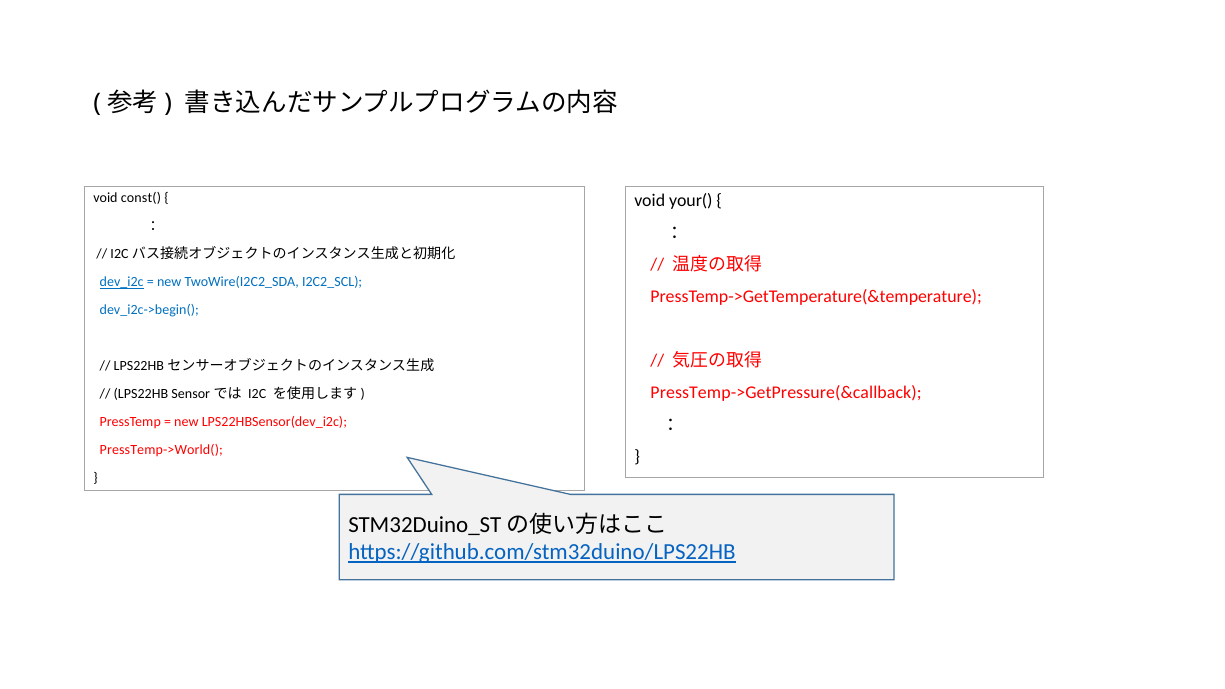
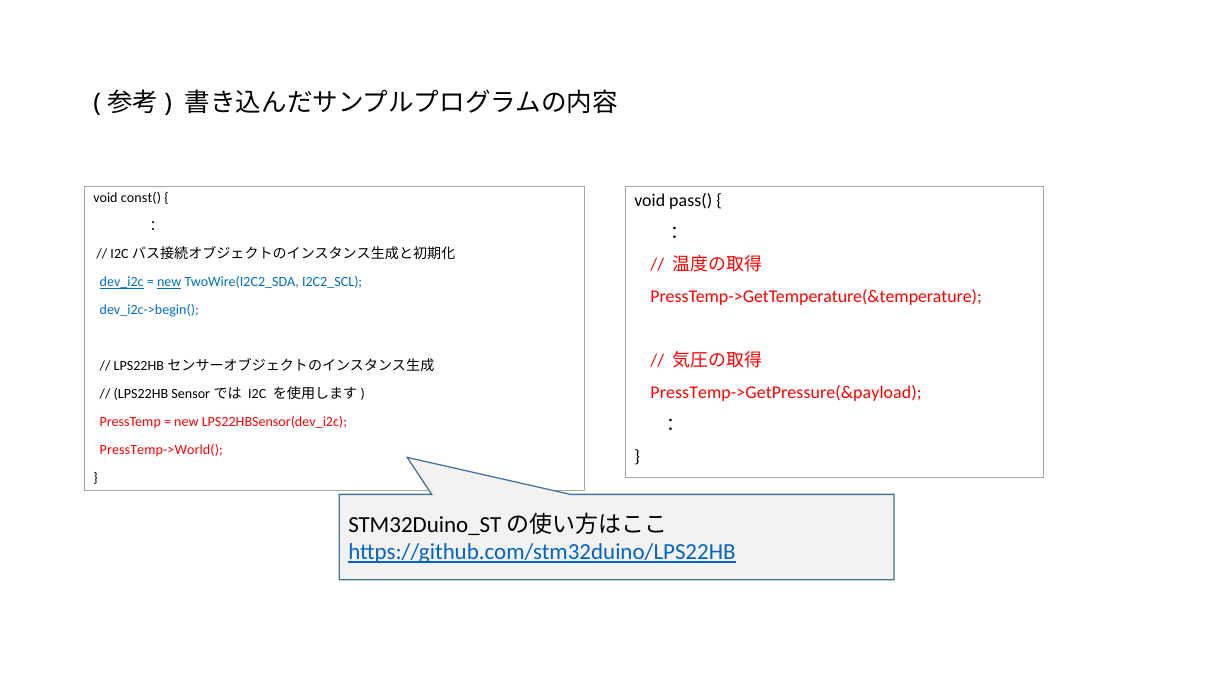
your(: your( -> pass( (691, 200)
new underline: none -> present (169, 282)
PressTemp->GetPressure(&callback: PressTemp->GetPressure(&callback -> PressTemp->GetPressure(&payload (786, 393)
